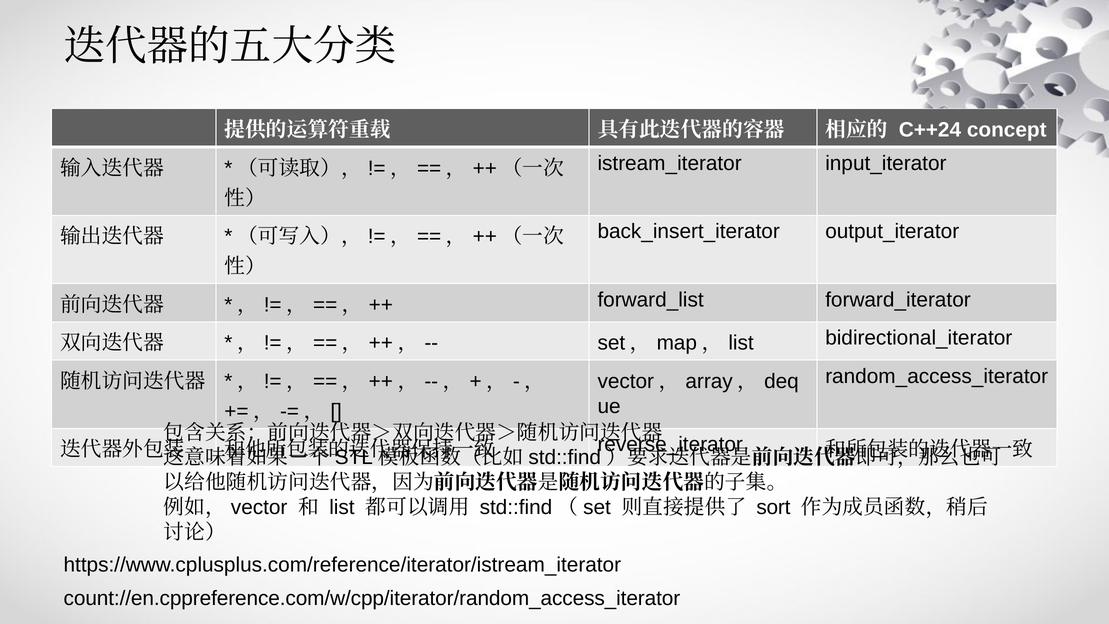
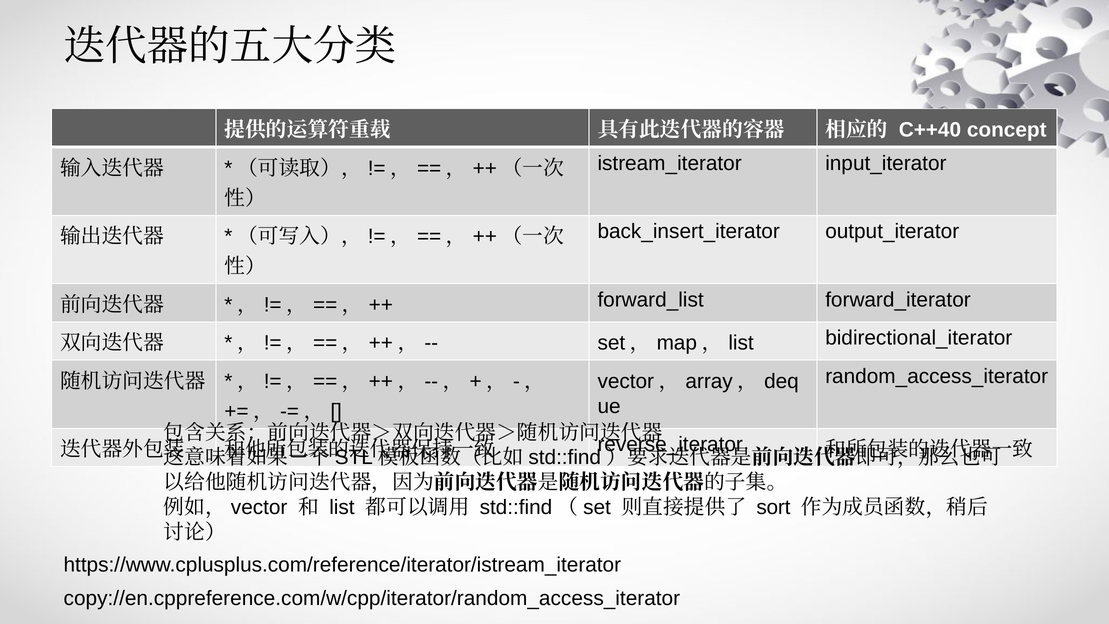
C++24: C++24 -> C++40 (930, 130)
count://en.cppreference.com/w/cpp/iterator/random_access_iterator: count://en.cppreference.com/w/cpp/iterator/random_access_iterator -> copy://en.cppreference.com/w/cpp/iterator/random_access_iterator (372, 598)
